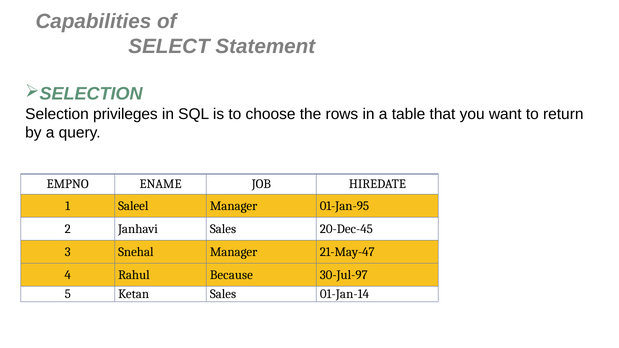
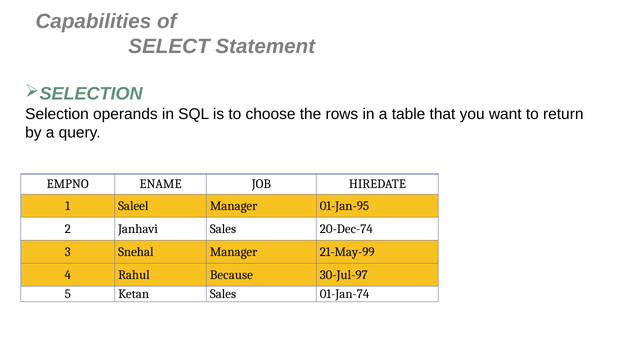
privileges: privileges -> operands (125, 114)
20-Dec-45: 20-Dec-45 -> 20-Dec-74 (346, 229)
21-May-47: 21-May-47 -> 21-May-99 (347, 252)
01-Jan-14: 01-Jan-14 -> 01-Jan-74 (345, 294)
